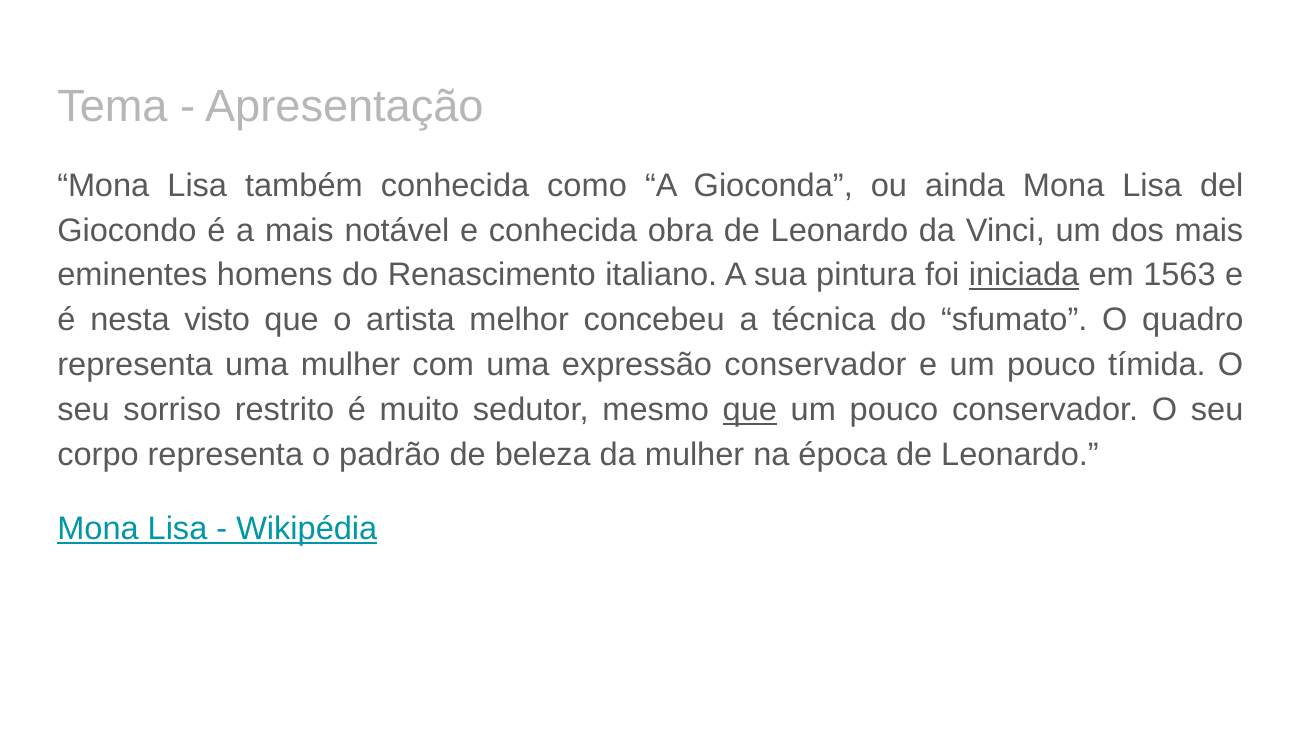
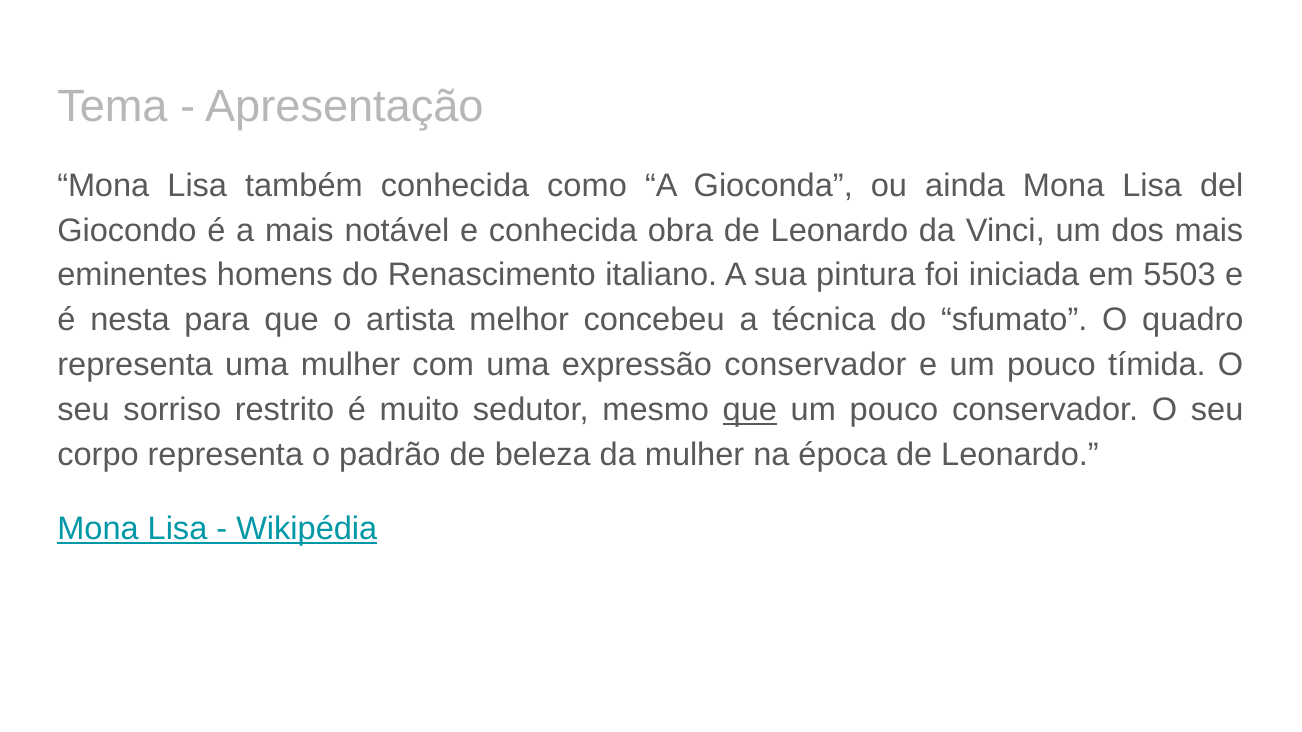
iniciada underline: present -> none (1024, 275)
1563: 1563 -> 5503 (1179, 275)
visto: visto -> para (217, 320)
